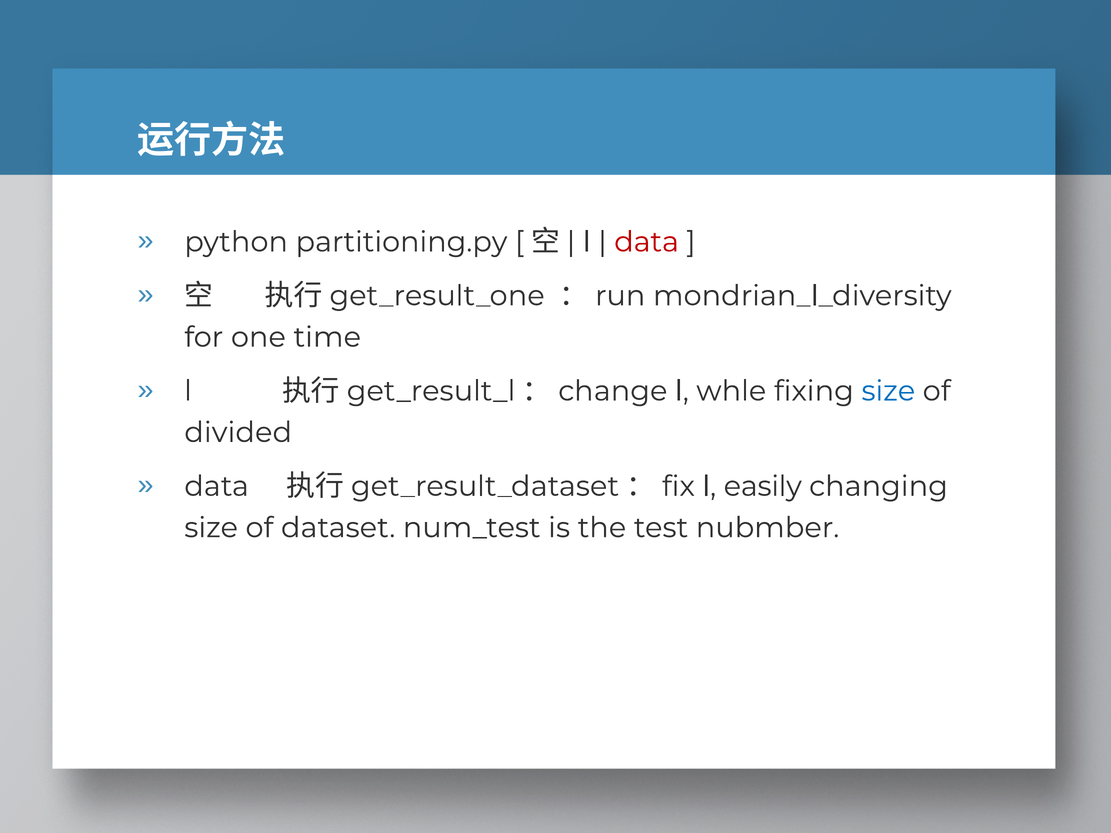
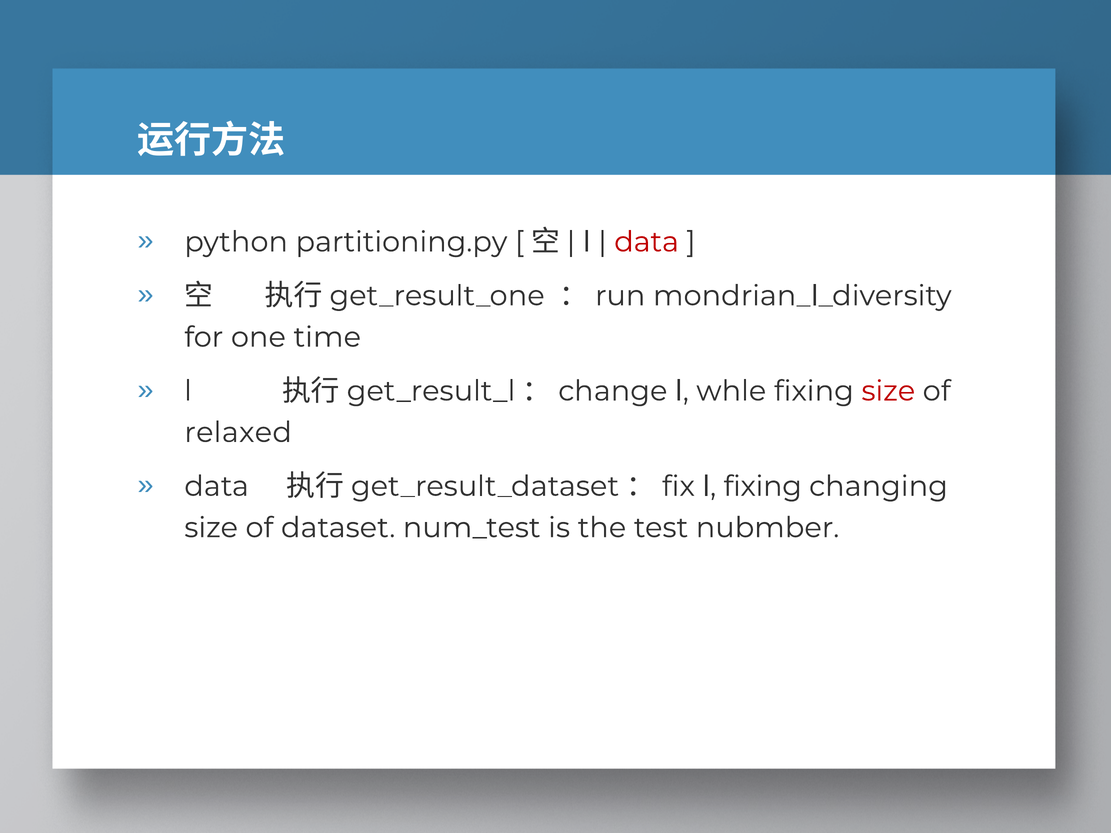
size colour: blue -> red (888, 391)
divided: divided -> relaxed (238, 433)
l easily: easily -> fixing (763, 486)
